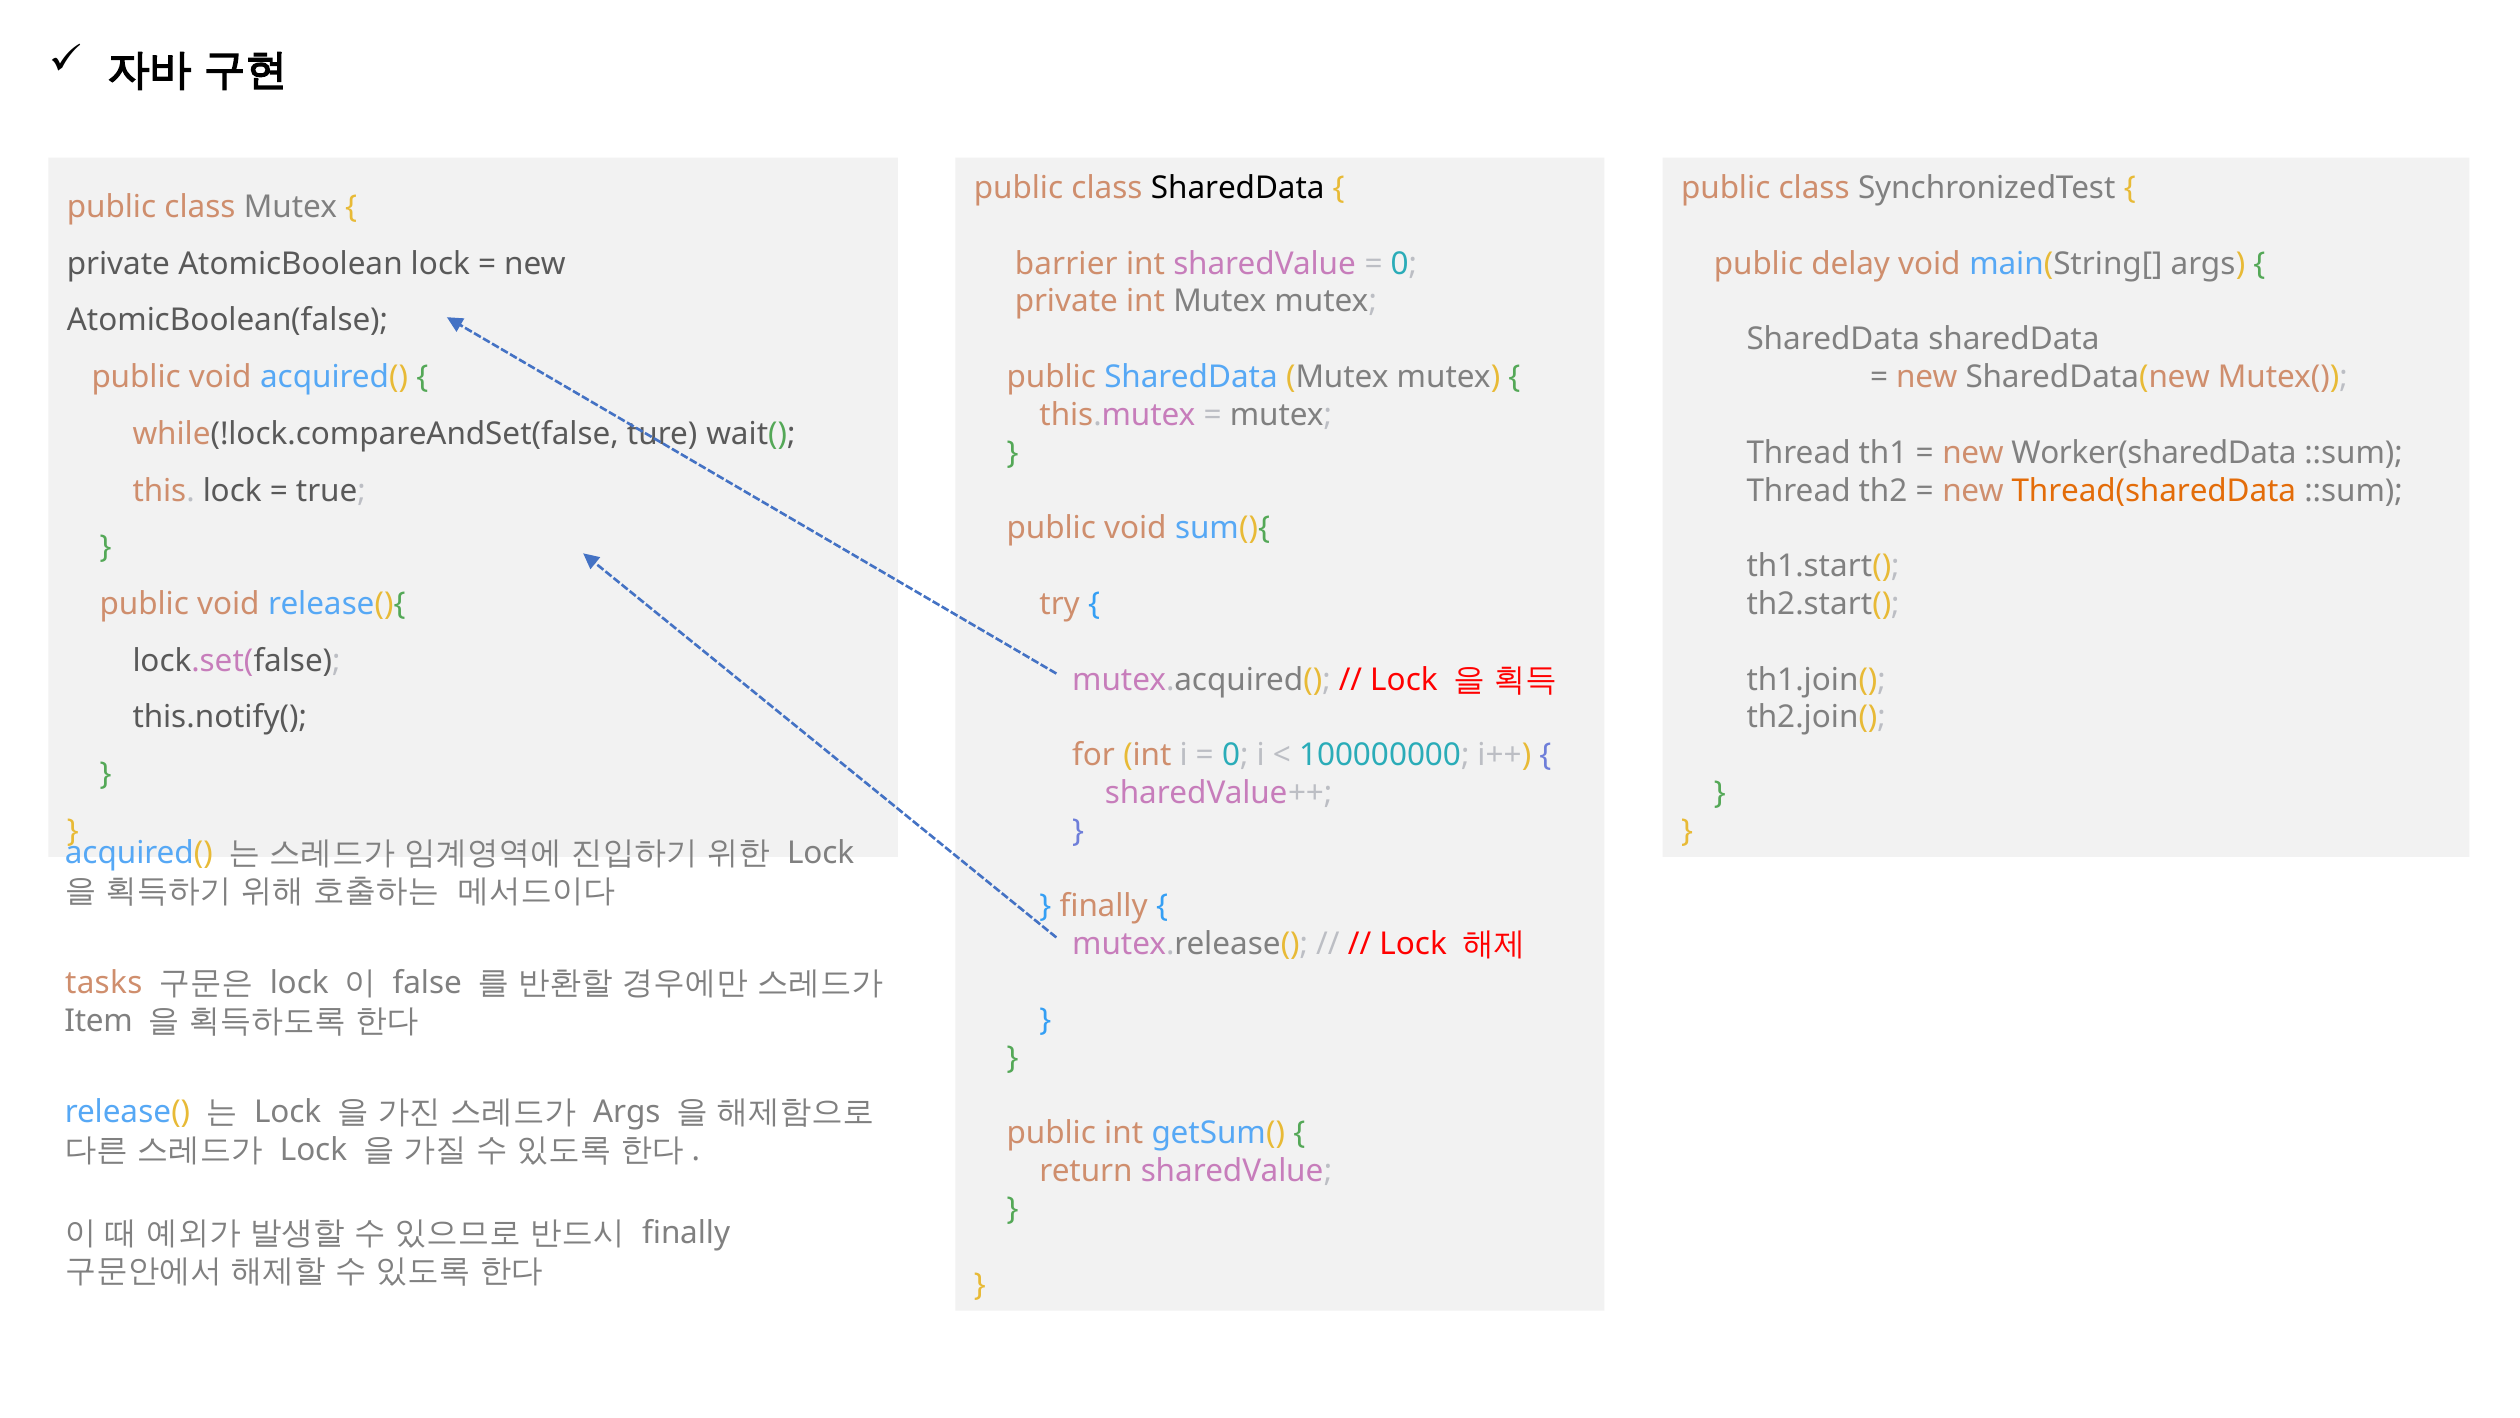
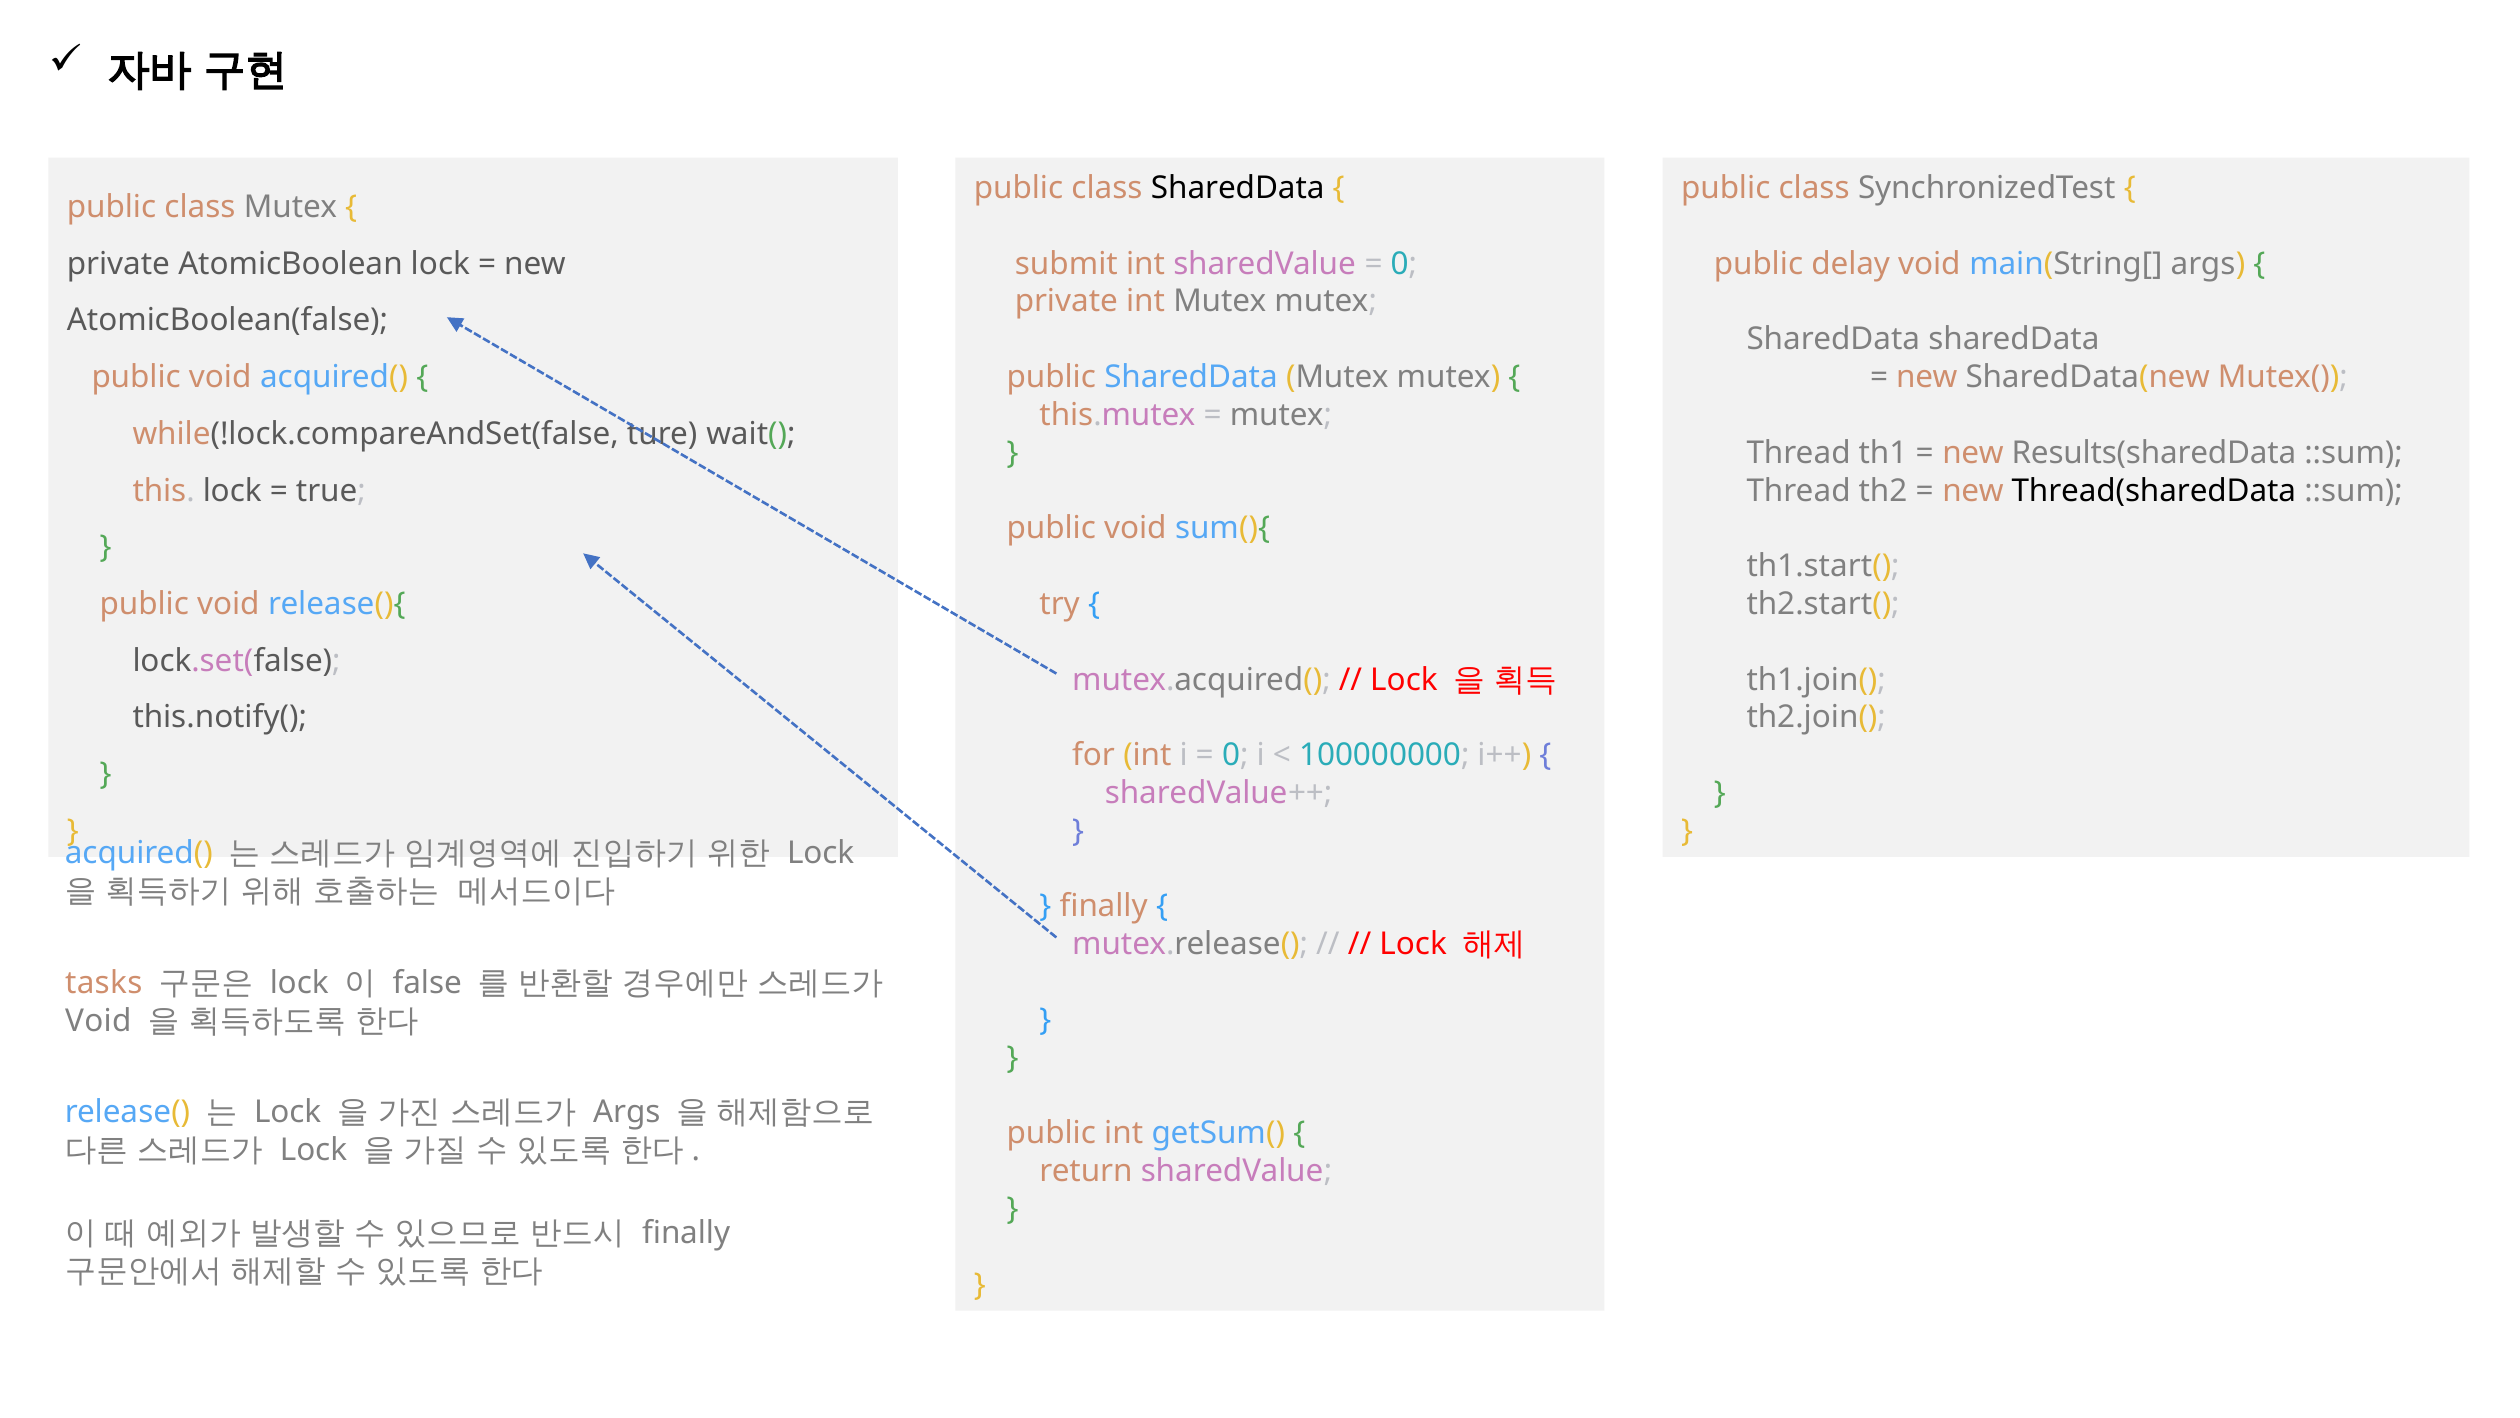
barrier: barrier -> submit (1066, 264)
Worker(sharedData: Worker(sharedData -> Results(sharedData (2154, 453)
Thread(sharedData colour: orange -> black (2154, 490)
Item: Item -> Void (98, 1020)
